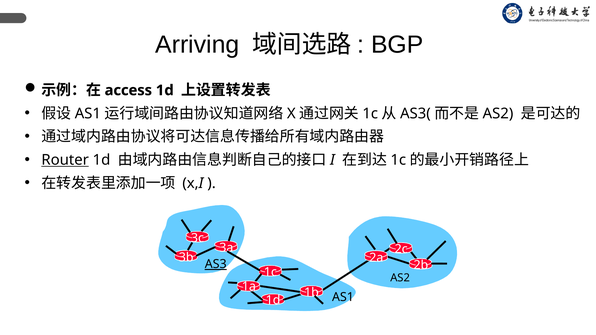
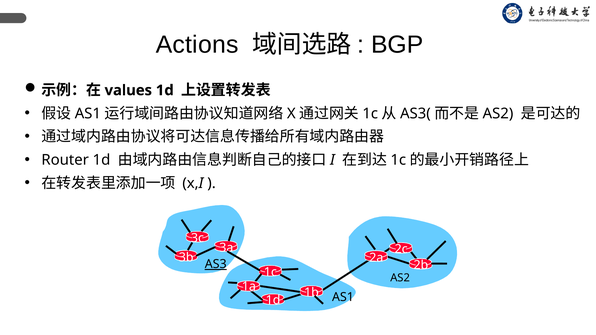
Arriving: Arriving -> Actions (197, 45)
access: access -> values (128, 90)
Router underline: present -> none (65, 160)
